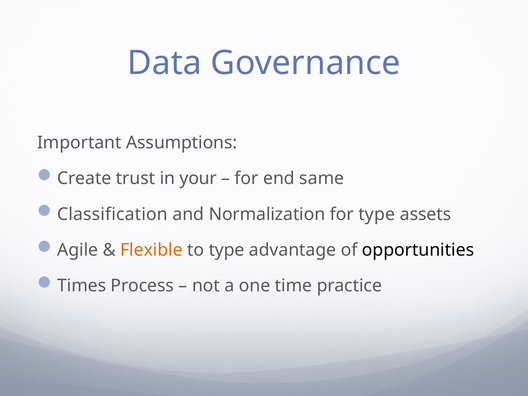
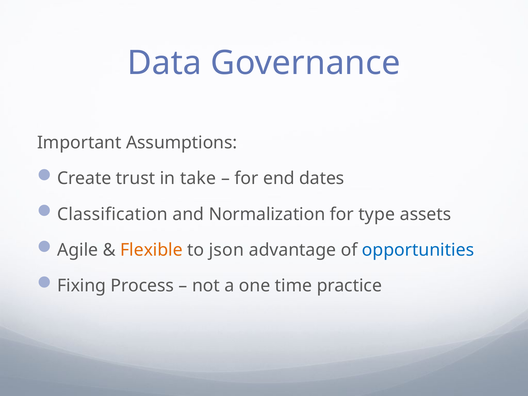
your: your -> take (198, 178)
same: same -> dates (322, 178)
to type: type -> json (226, 250)
opportunities colour: black -> blue (418, 250)
Times: Times -> Fixing (82, 286)
